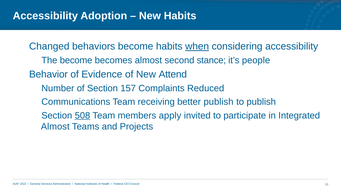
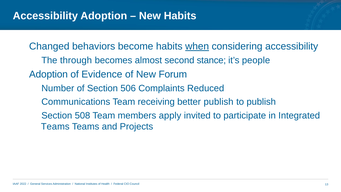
The become: become -> through (76, 60)
Behavior: Behavior -> Adoption (48, 74)
Attend: Attend -> Forum (173, 74)
157: 157 -> 506 (128, 88)
508 underline: present -> none (82, 115)
Almost: Almost -> Teams (55, 126)
